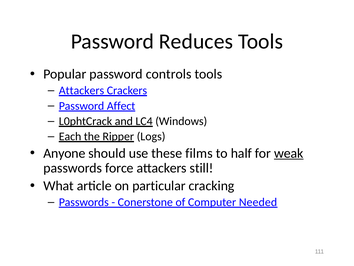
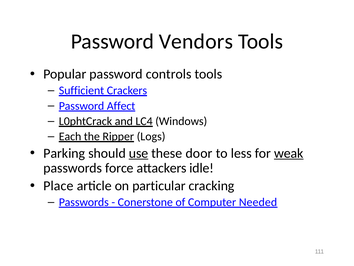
Reduces: Reduces -> Vendors (196, 41)
Attackers: Attackers -> Sufficient (82, 90)
Anyone: Anyone -> Parking (64, 153)
use underline: none -> present (139, 153)
films: films -> door (199, 153)
half: half -> less (241, 153)
still: still -> idle (202, 168)
What: What -> Place (58, 185)
